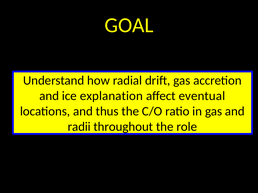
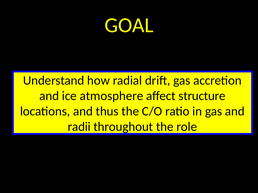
explanation: explanation -> atmosphere (111, 96)
eventual: eventual -> structure (202, 96)
